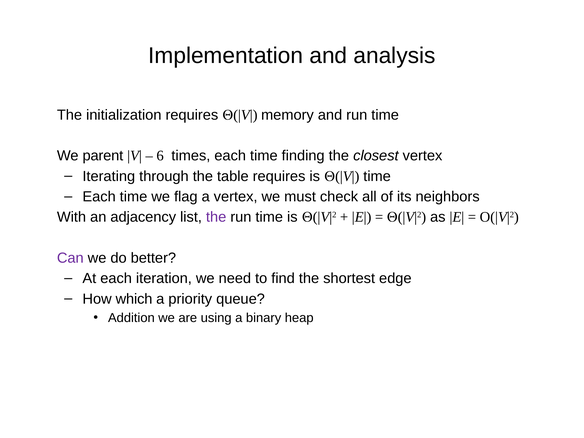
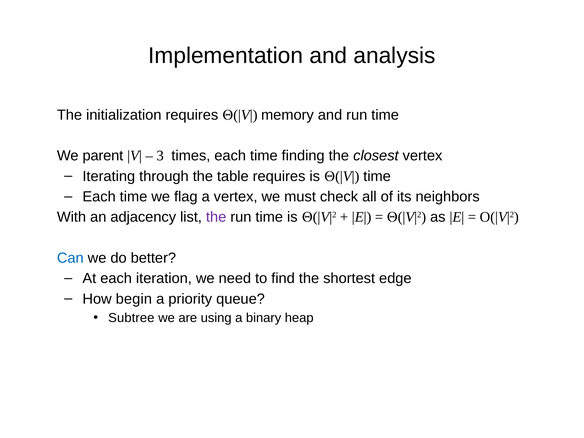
6: 6 -> 3 (160, 156)
Can colour: purple -> blue (70, 258)
which: which -> begin (134, 299)
Addition: Addition -> Subtree (131, 318)
